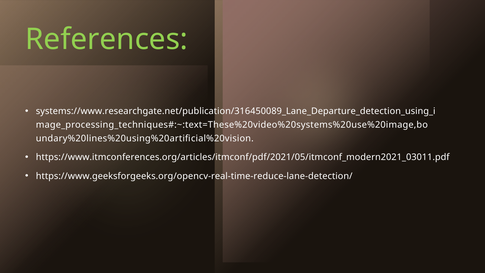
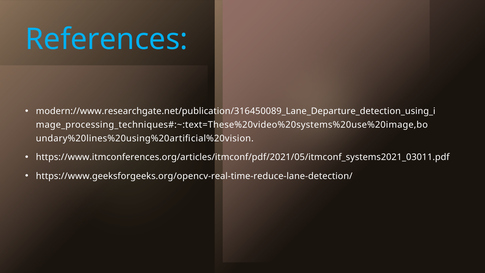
References colour: light green -> light blue (107, 39)
systems://www.researchgate.net/publication/316450089_Lane_Departure_detection_using_i: systems://www.researchgate.net/publication/316450089_Lane_Departure_detection_using_i -> modern://www.researchgate.net/publication/316450089_Lane_Departure_detection_using_i (236, 111)
https://www.itmconferences.org/articles/itmconf/pdf/2021/05/itmconf_modern2021_03011.pdf: https://www.itmconferences.org/articles/itmconf/pdf/2021/05/itmconf_modern2021_03011.pdf -> https://www.itmconferences.org/articles/itmconf/pdf/2021/05/itmconf_systems2021_03011.pdf (243, 157)
